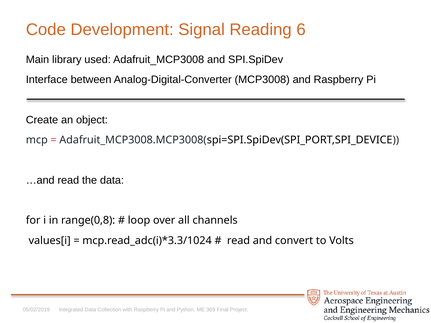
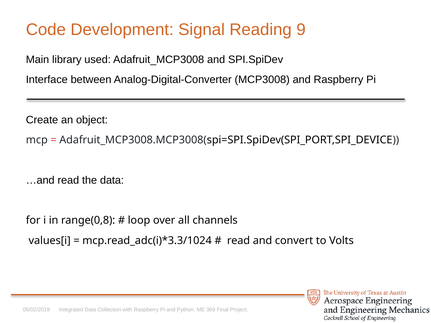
6: 6 -> 9 (301, 30)
